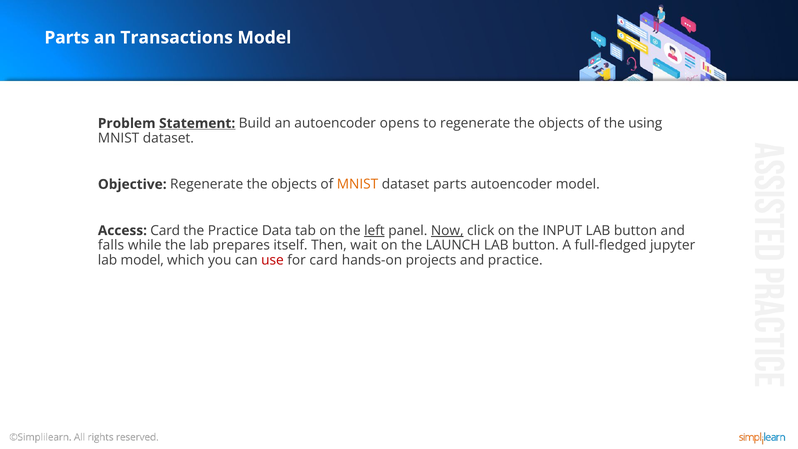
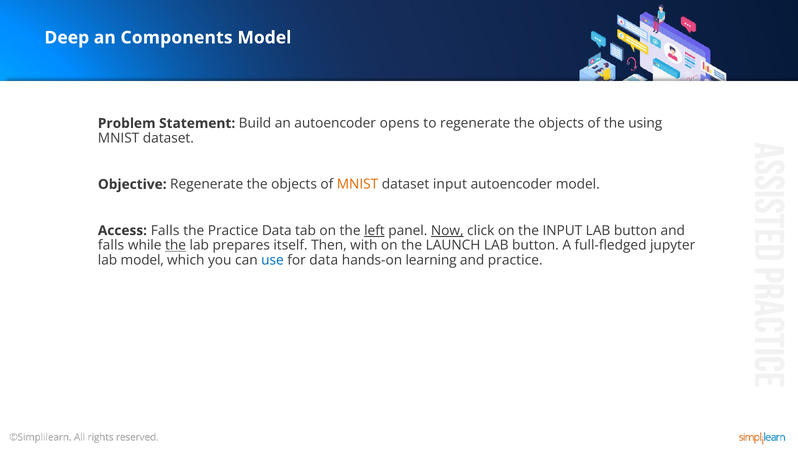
Parts: Parts -> Deep (67, 38)
Transactions: Transactions -> Components (177, 38)
Statement underline: present -> none (197, 123)
dataset parts: parts -> input (450, 184)
Access Card: Card -> Falls (165, 231)
the underline: none -> present (176, 245)
wait: wait -> with (364, 245)
use colour: red -> blue (272, 260)
for card: card -> data (324, 260)
projects: projects -> learning (431, 260)
